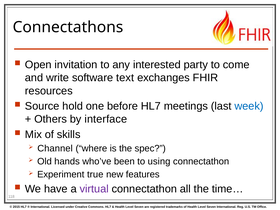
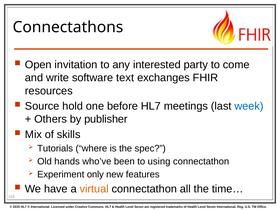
interface: interface -> publisher (106, 119)
Channel: Channel -> Tutorials (55, 148)
true: true -> only (95, 174)
virtual colour: purple -> orange (94, 189)
